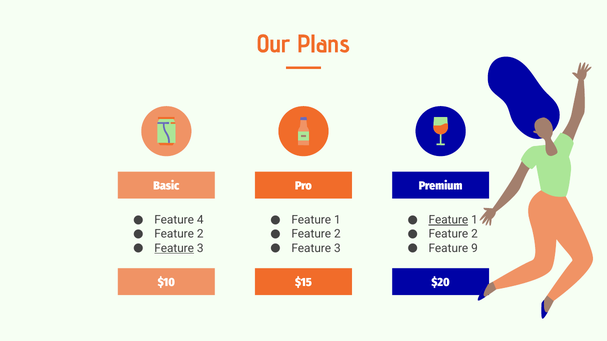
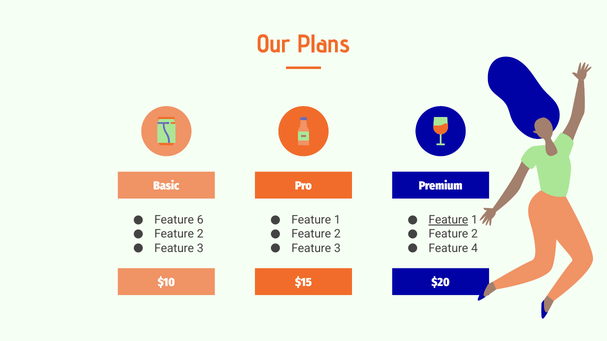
4: 4 -> 6 (200, 220)
Feature underline: present -> none (174, 249)
9: 9 -> 4 (474, 249)
